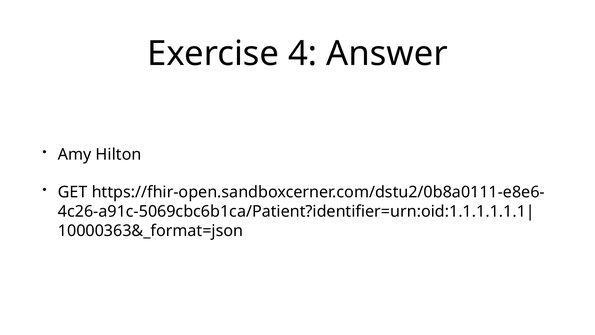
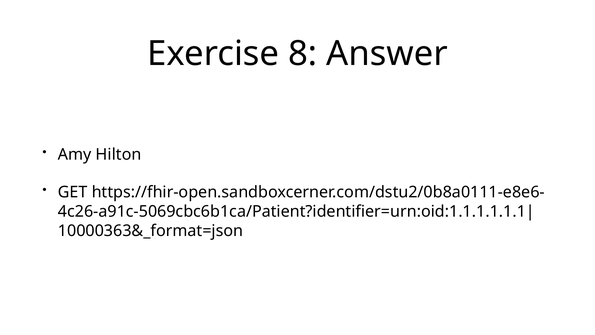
4: 4 -> 8 (303, 54)
